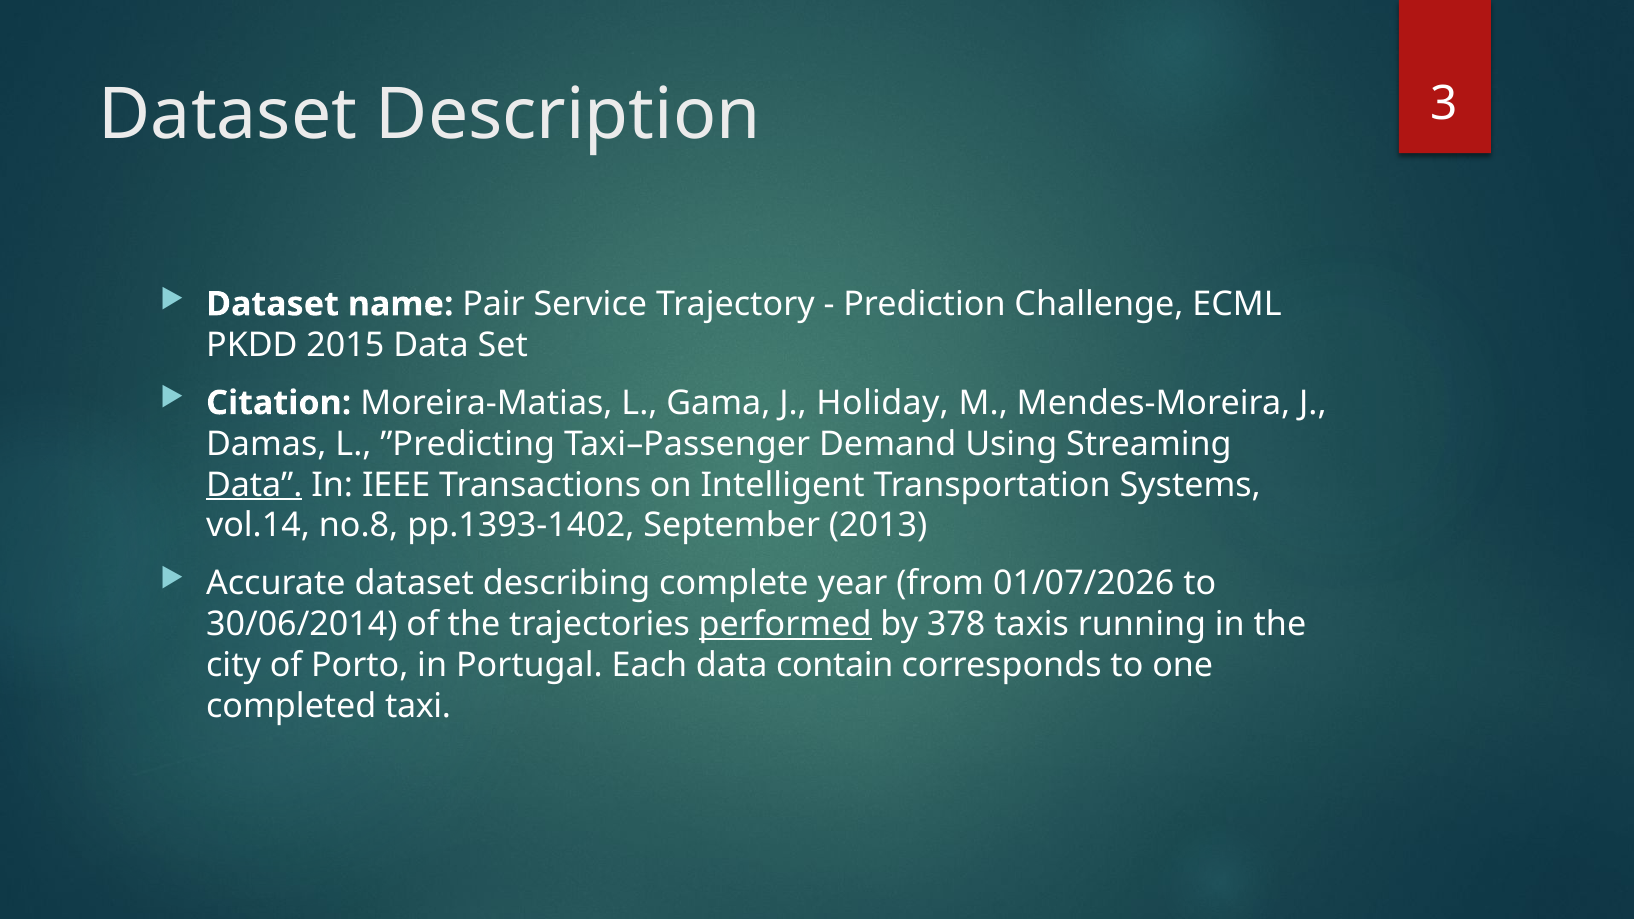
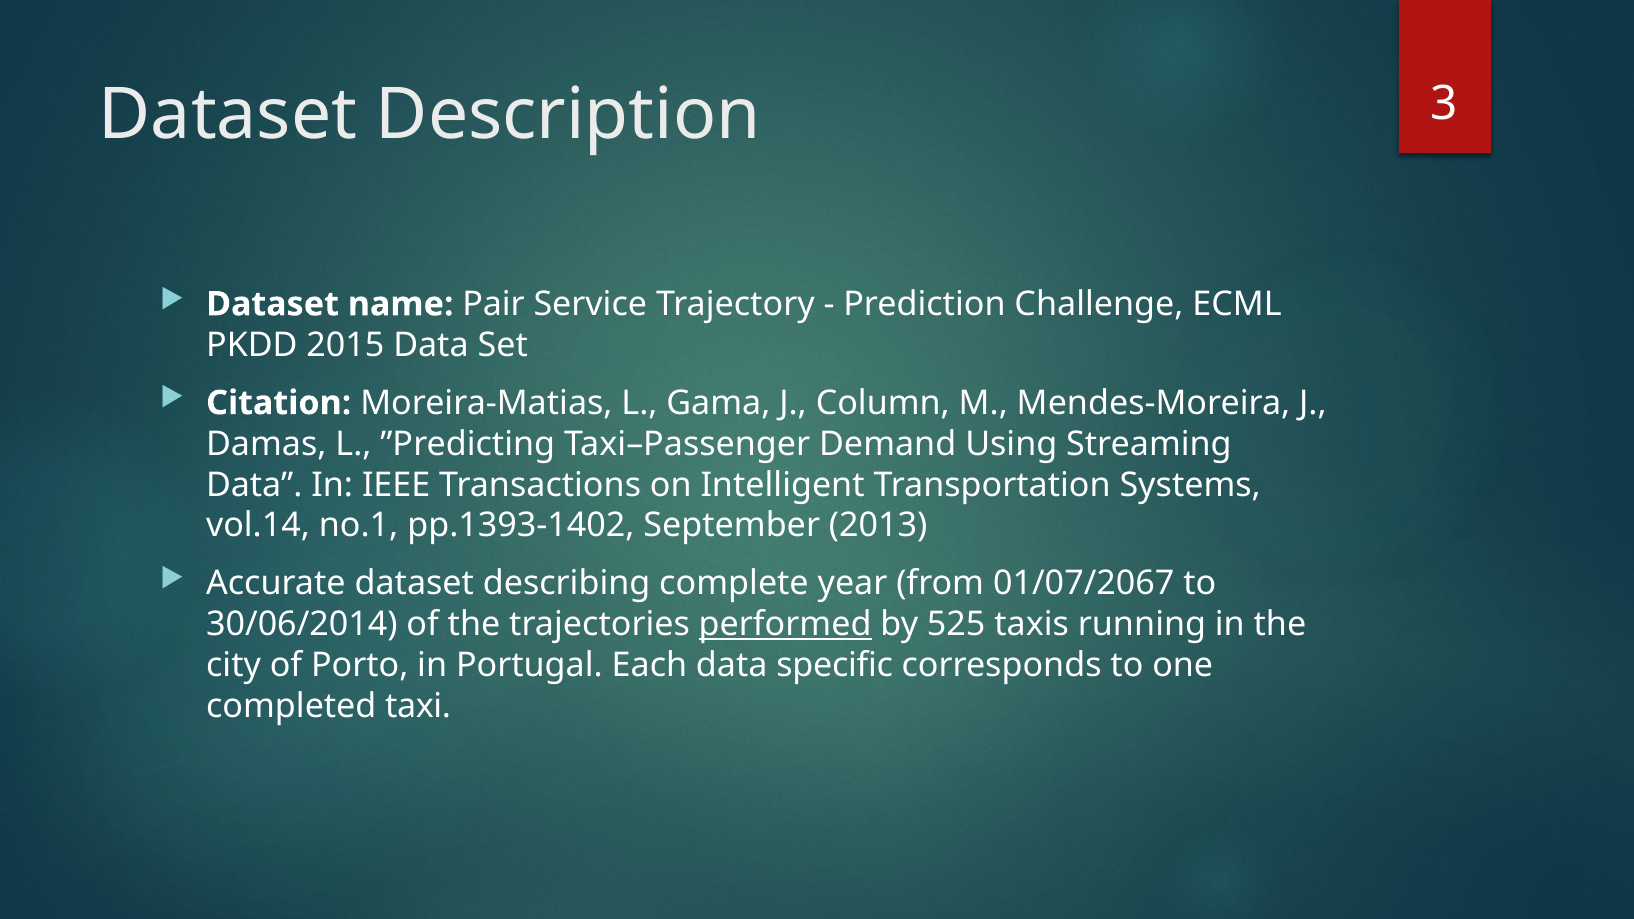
Holiday: Holiday -> Column (883, 403)
Data underline: present -> none (254, 485)
no.8: no.8 -> no.1 (359, 526)
01/07/2026: 01/07/2026 -> 01/07/2067 (1084, 584)
378: 378 -> 525 (956, 625)
contain: contain -> specific (835, 666)
